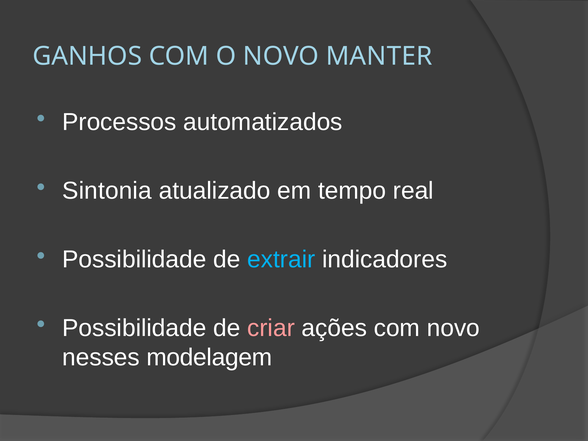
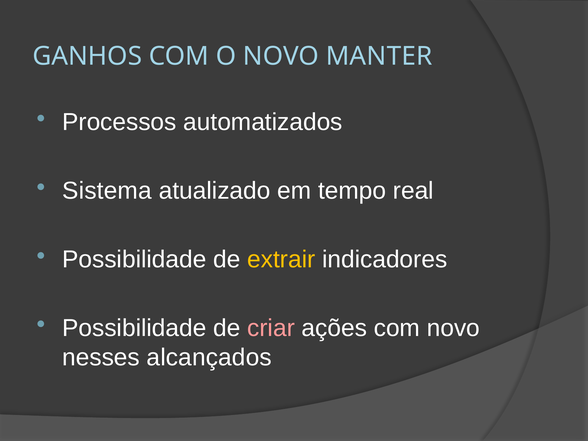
Sintonia: Sintonia -> Sistema (107, 191)
extrair colour: light blue -> yellow (281, 259)
modelagem: modelagem -> alcançados (209, 357)
